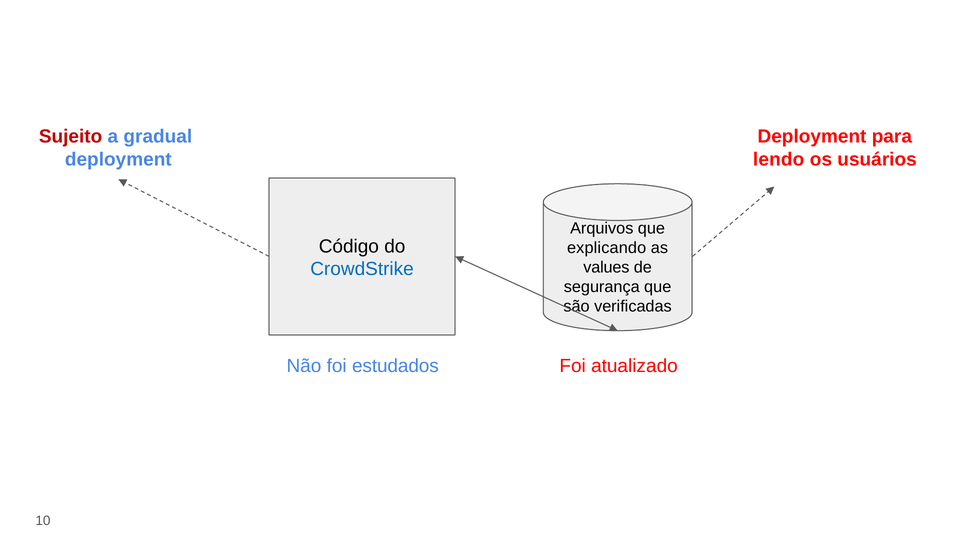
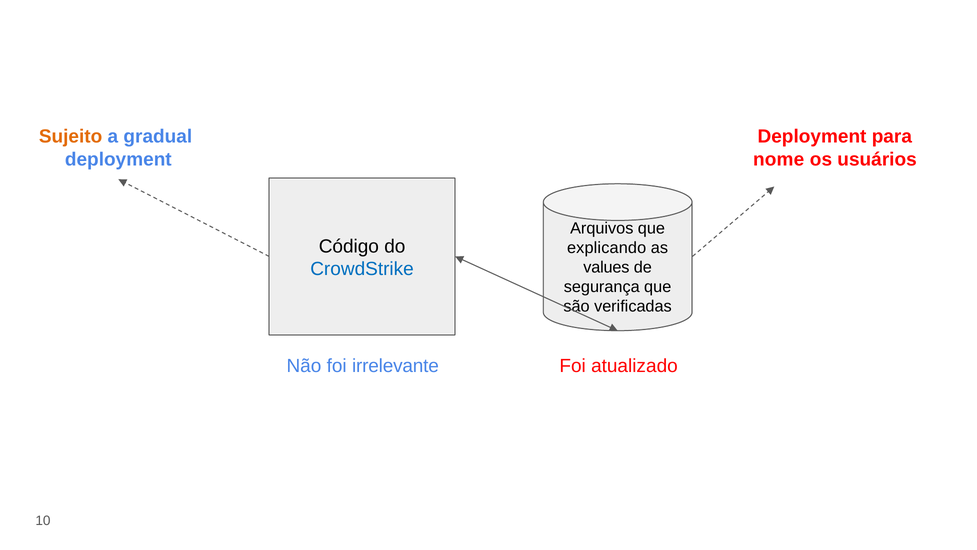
Sujeito colour: red -> orange (71, 136)
lendo: lendo -> nome (779, 159)
estudados: estudados -> irrelevante (395, 365)
